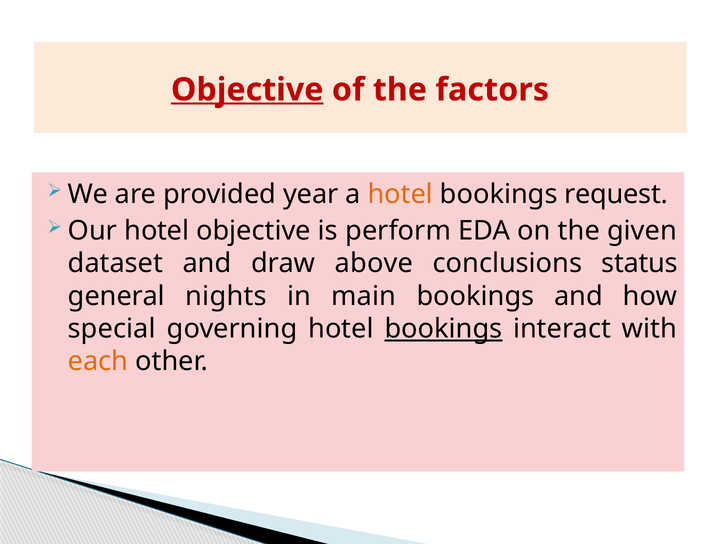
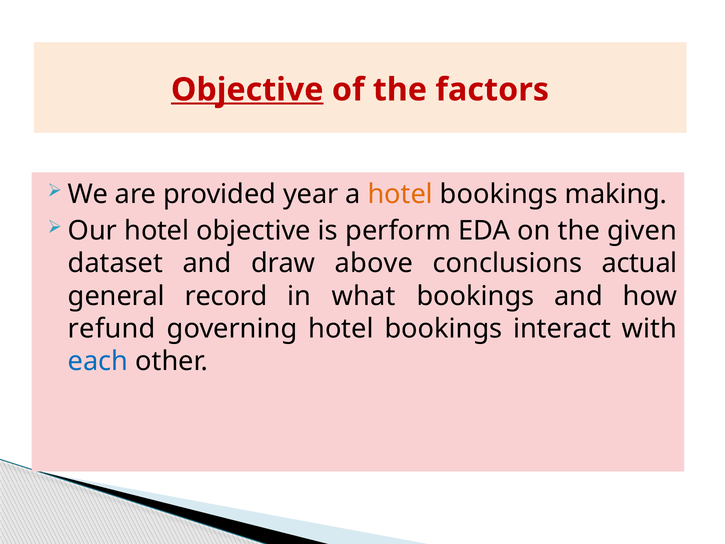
request: request -> making (616, 194)
status: status -> actual (640, 263)
nights: nights -> record (226, 296)
main: main -> what (364, 296)
special: special -> refund (112, 329)
bookings underline: present -> none (443, 329)
each colour: orange -> blue (98, 361)
